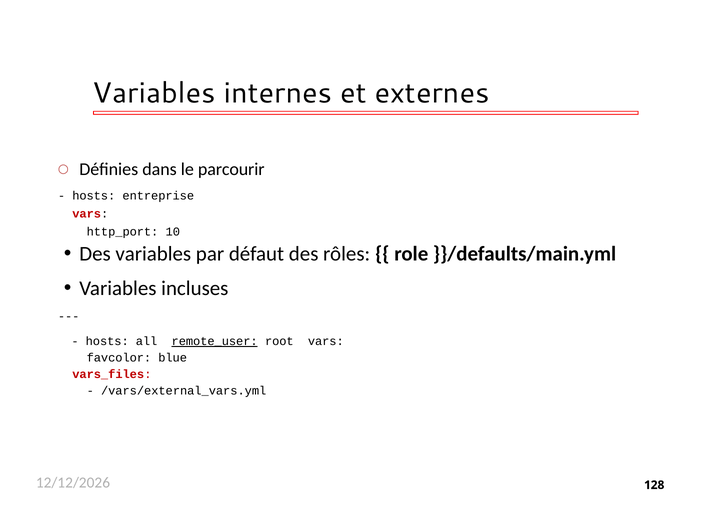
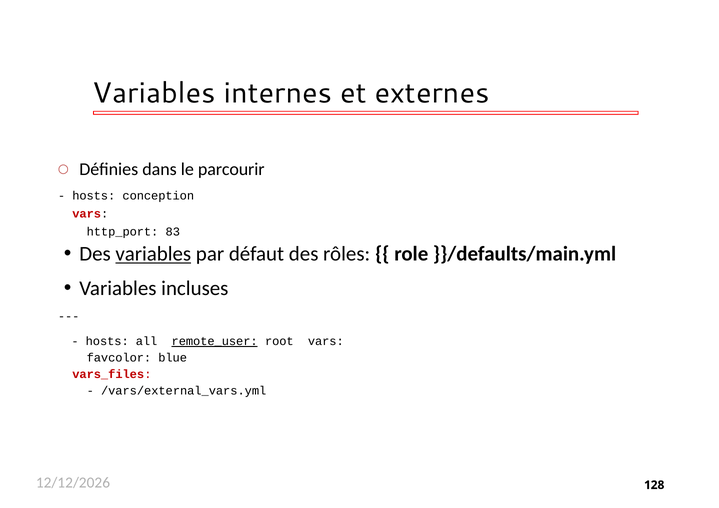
entreprise: entreprise -> conception (158, 196)
10: 10 -> 83 (173, 232)
variables underline: none -> present (153, 254)
